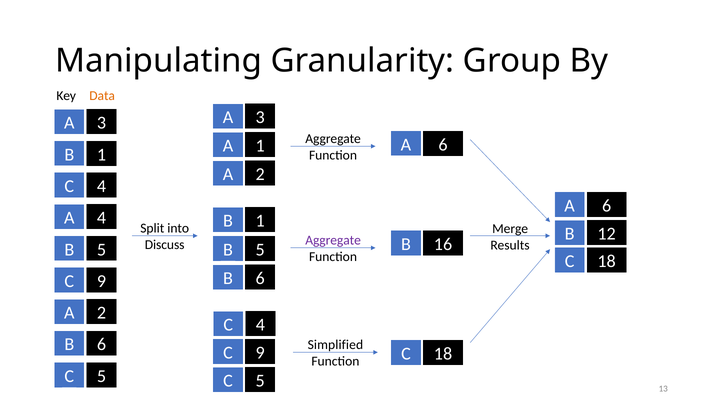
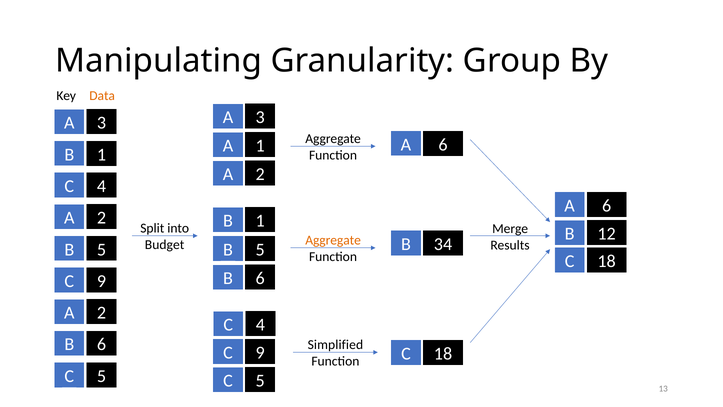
4: 4 -> 2 (101, 218)
Aggregate colour: purple -> orange (333, 240)
16: 16 -> 34 (443, 244)
Discuss: Discuss -> Budget (165, 244)
